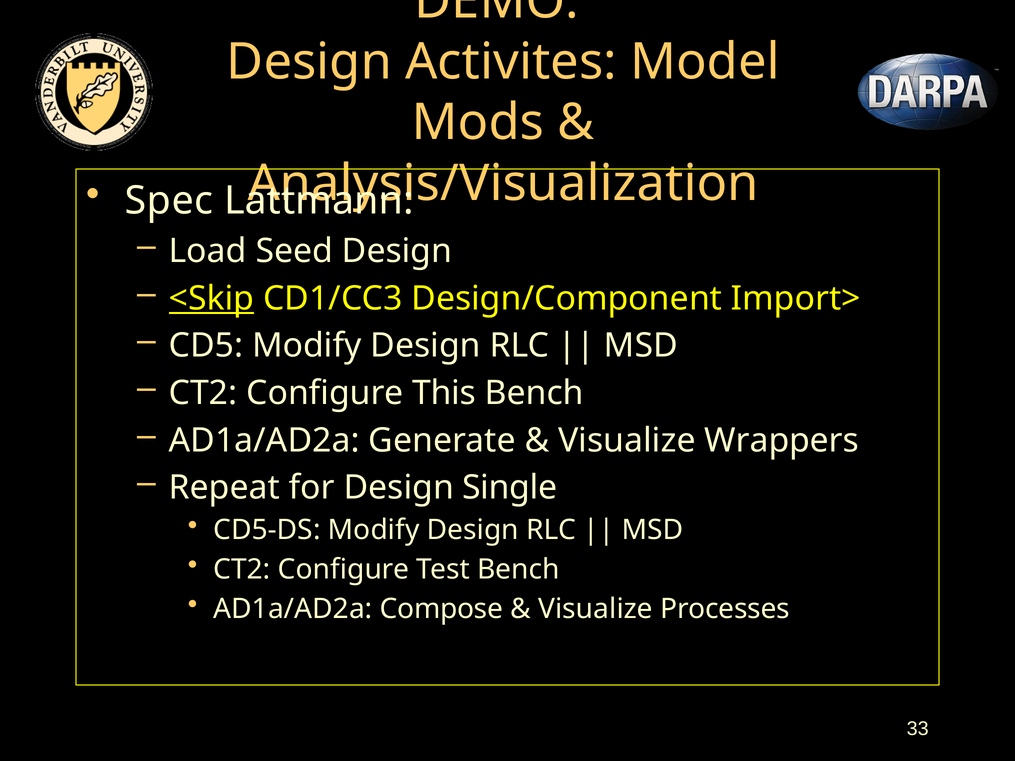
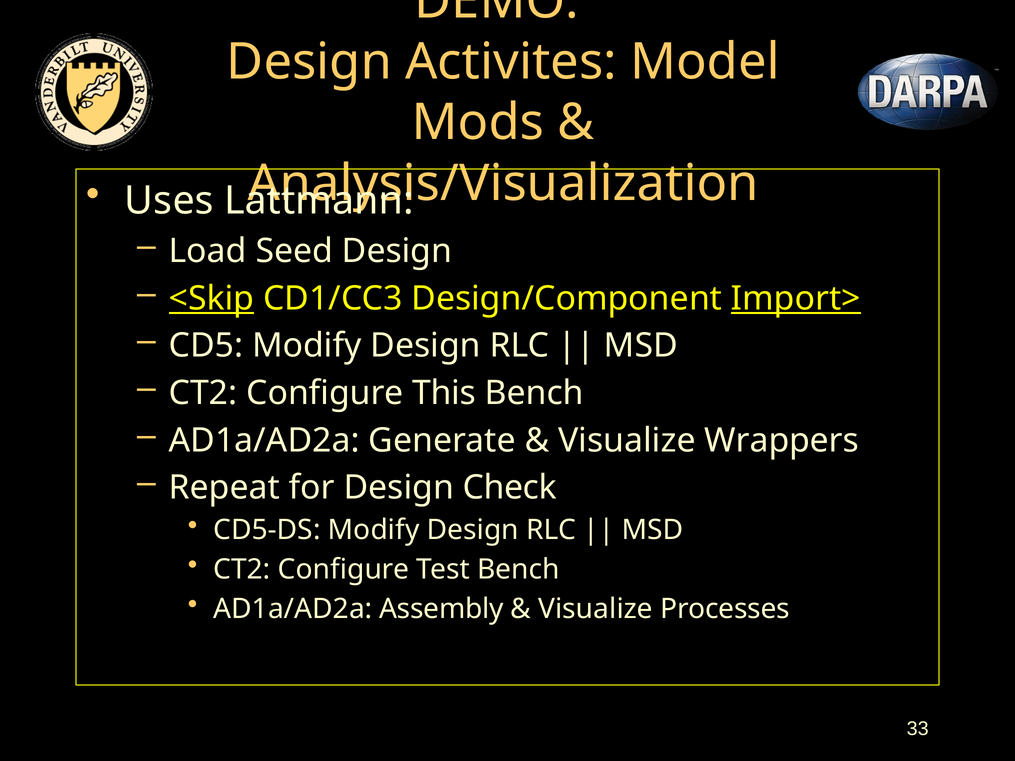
Spec: Spec -> Uses (169, 201)
Import> underline: none -> present (796, 298)
Single: Single -> Check (510, 488)
Compose: Compose -> Assembly (441, 609)
